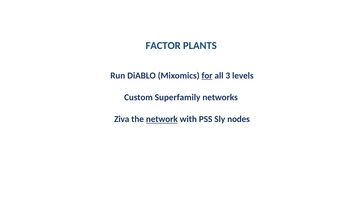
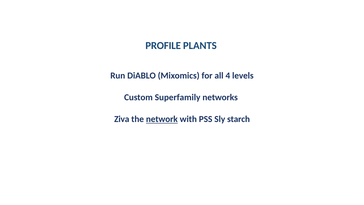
FACTOR: FACTOR -> PROFILE (163, 46)
for underline: present -> none (207, 75)
3: 3 -> 4 (228, 75)
nodes: nodes -> starch (239, 119)
